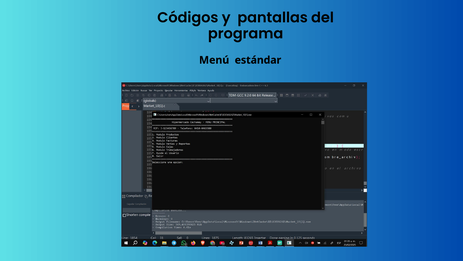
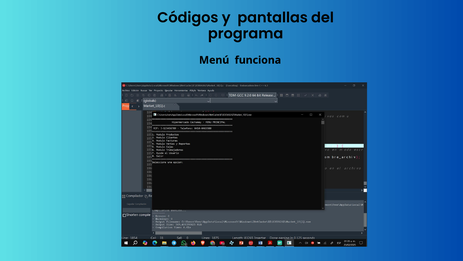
estándar: estándar -> funciona (258, 60)
